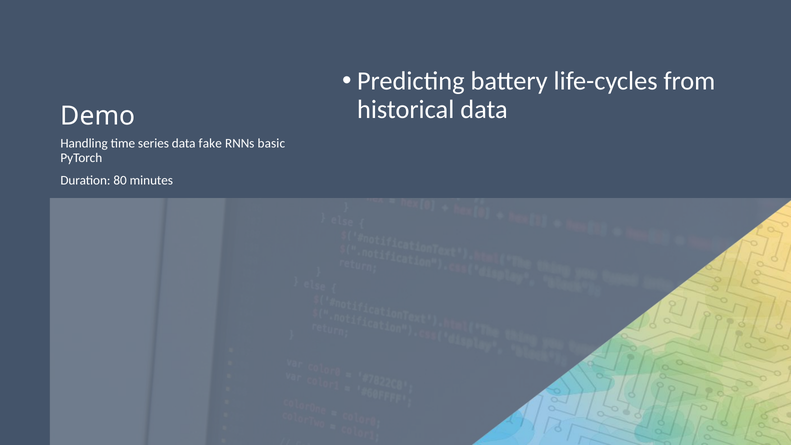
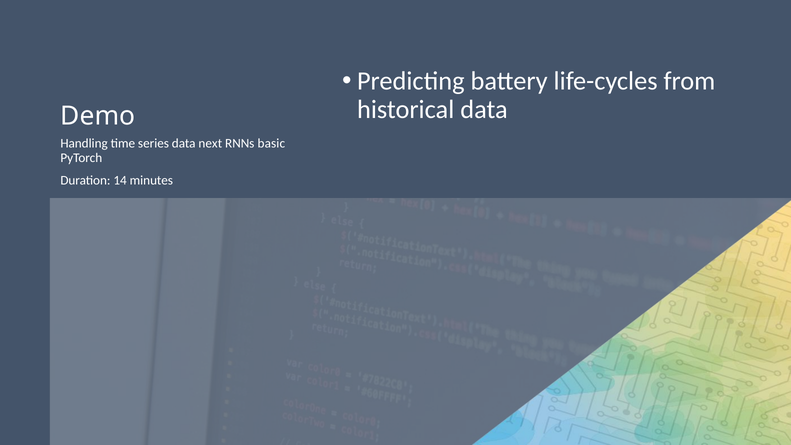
fake: fake -> next (210, 143)
80: 80 -> 14 (120, 180)
